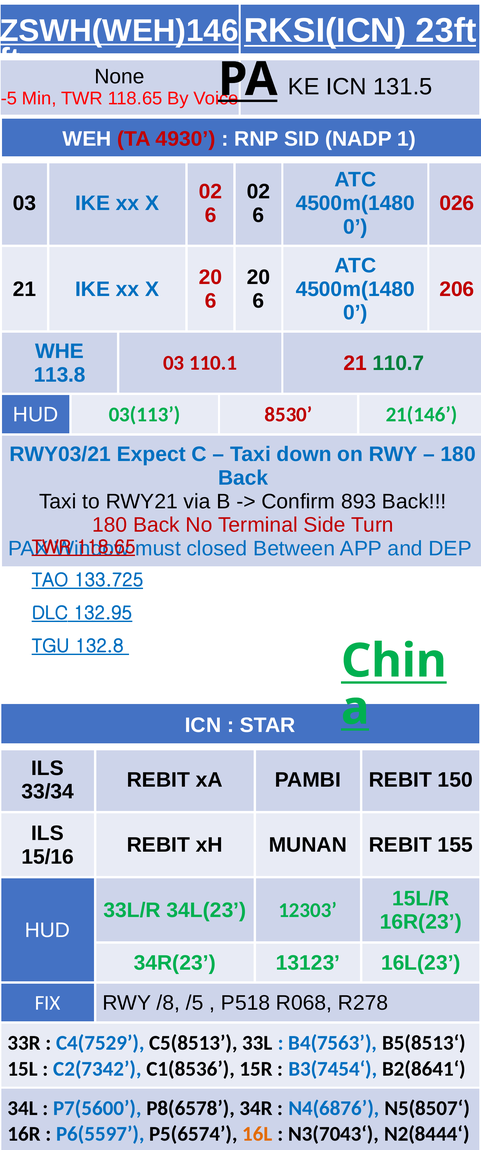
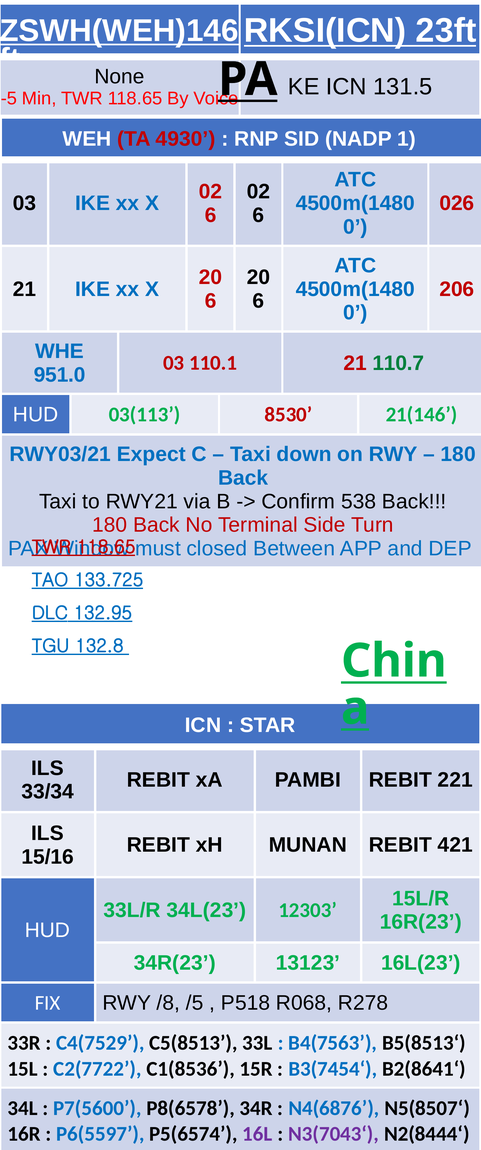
113.8: 113.8 -> 951.0 (60, 375)
893: 893 -> 538 (359, 502)
150: 150 -> 221 (455, 780)
155: 155 -> 421 (455, 846)
C2(7342: C2(7342 -> C2(7722 (97, 1070)
16L colour: orange -> purple (257, 1135)
N3(7043‘ colour: black -> purple (333, 1135)
